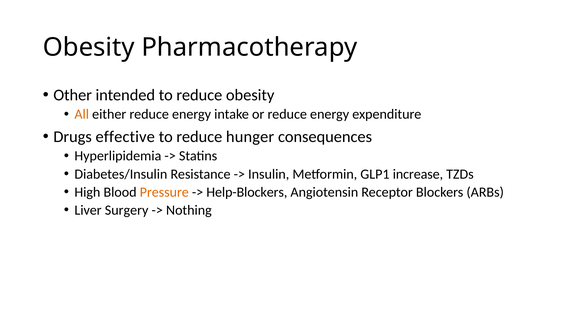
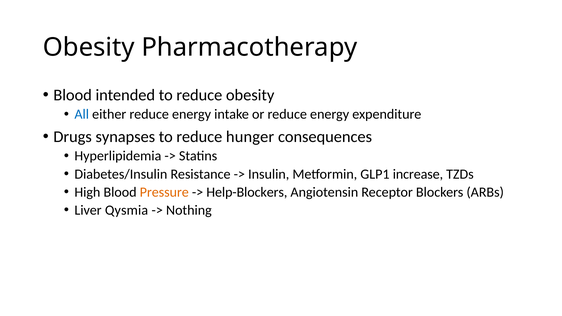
Other: Other -> Blood (73, 95)
All colour: orange -> blue (82, 114)
effective: effective -> synapses (125, 137)
Surgery: Surgery -> Qysmia (127, 210)
